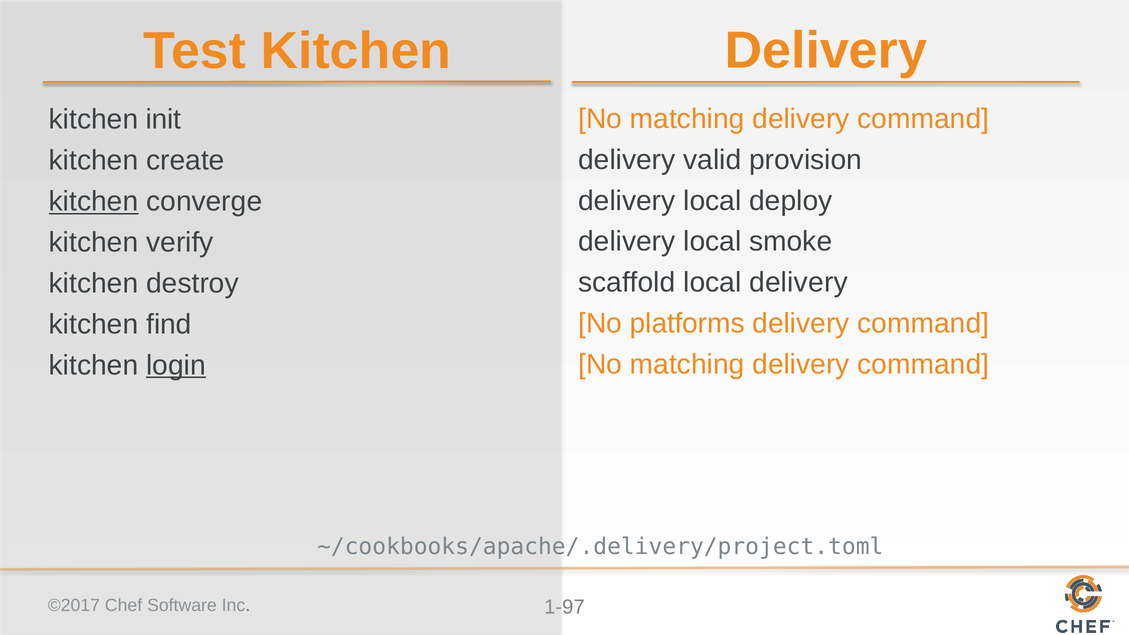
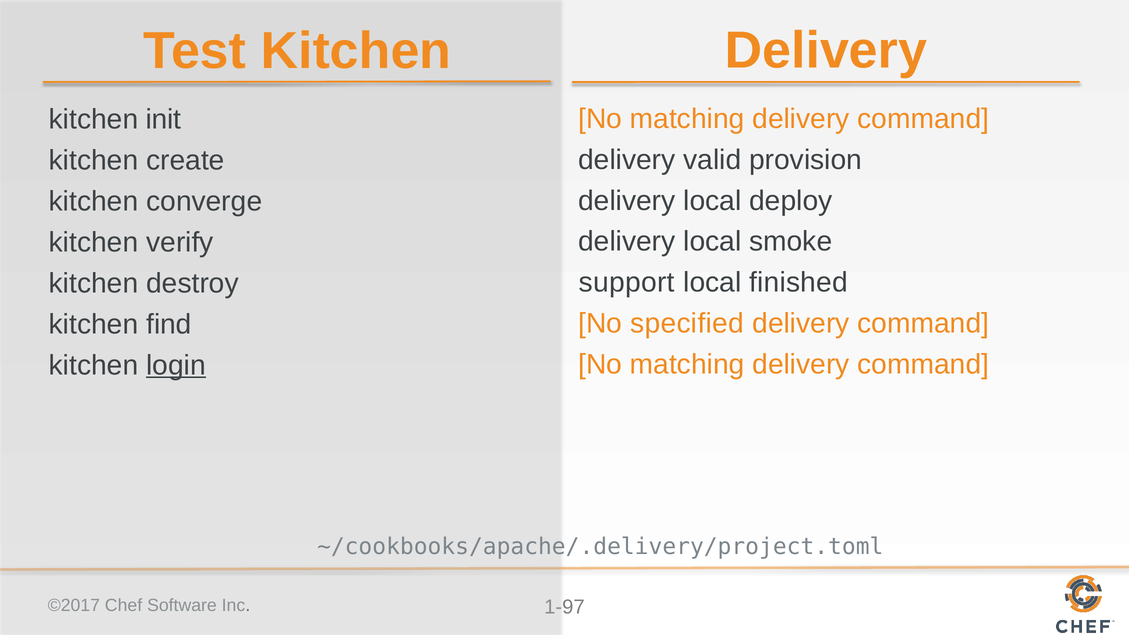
kitchen underline: present -> none (94, 202)
scaffold: scaffold -> support (627, 283)
local delivery: delivery -> finished (799, 283)
platforms: platforms -> specified (687, 324)
